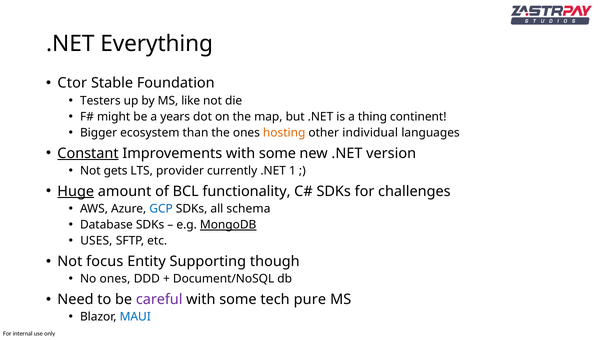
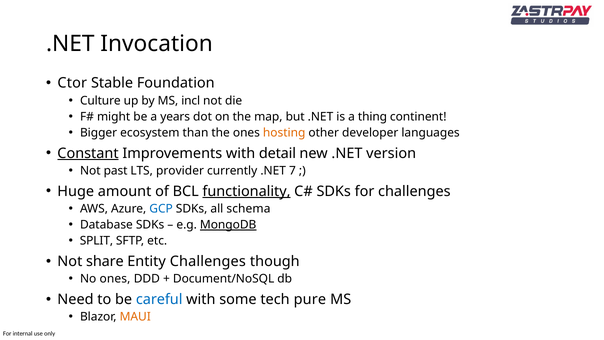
Everything: Everything -> Invocation (157, 44)
Testers: Testers -> Culture (100, 100)
like: like -> incl (191, 100)
individual: individual -> developer (370, 133)
Improvements with some: some -> detail (277, 153)
gets: gets -> past (116, 171)
1: 1 -> 7 (292, 171)
Huge underline: present -> none (76, 191)
functionality underline: none -> present (247, 191)
USES: USES -> SPLIT (96, 241)
focus: focus -> share (105, 261)
Entity Supporting: Supporting -> Challenges (208, 261)
careful colour: purple -> blue (159, 299)
MAUI colour: blue -> orange (135, 317)
